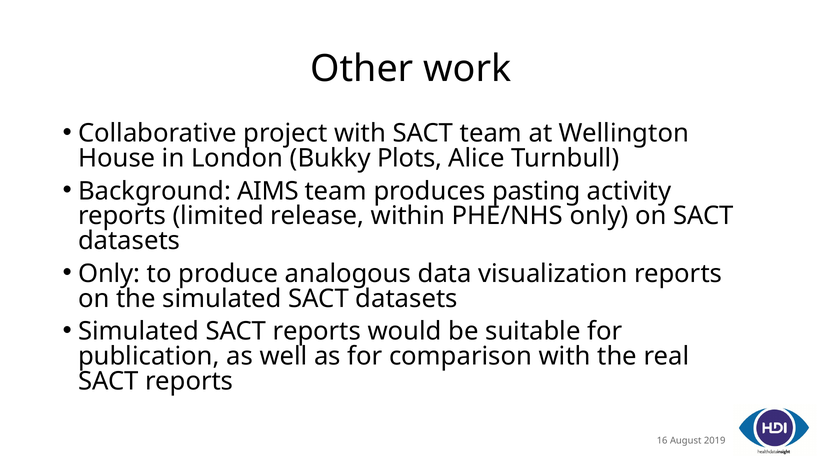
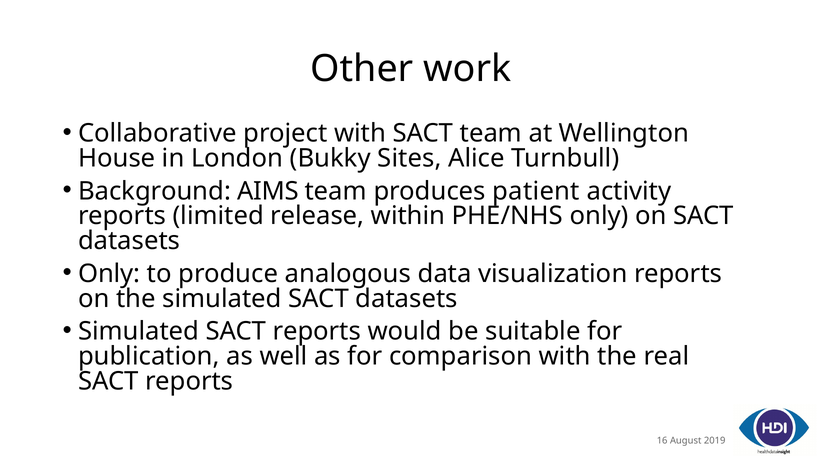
Plots: Plots -> Sites (409, 159)
pasting: pasting -> patient (536, 191)
